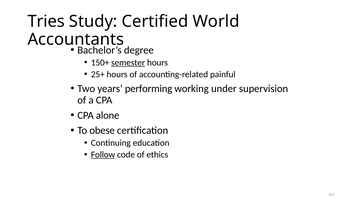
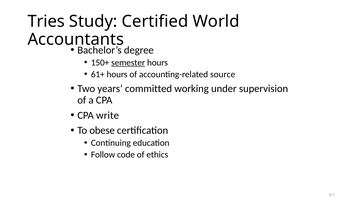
25+: 25+ -> 61+ (98, 74)
painful: painful -> source (223, 74)
performing: performing -> committed (149, 88)
alone: alone -> write (108, 115)
Follow underline: present -> none (103, 154)
